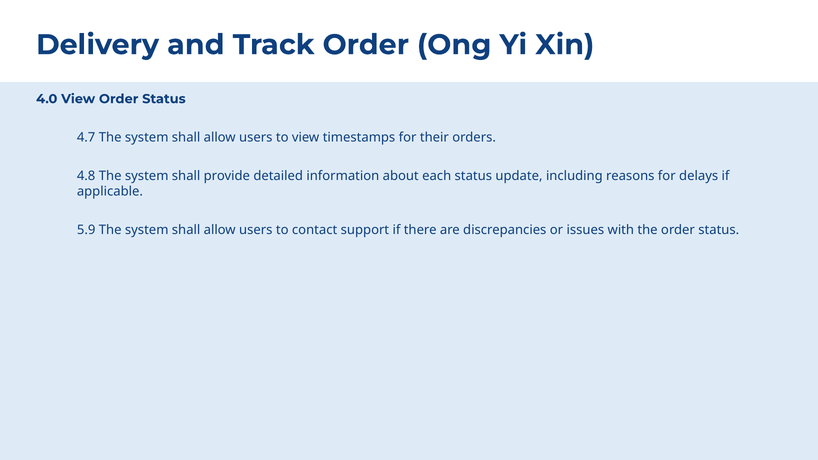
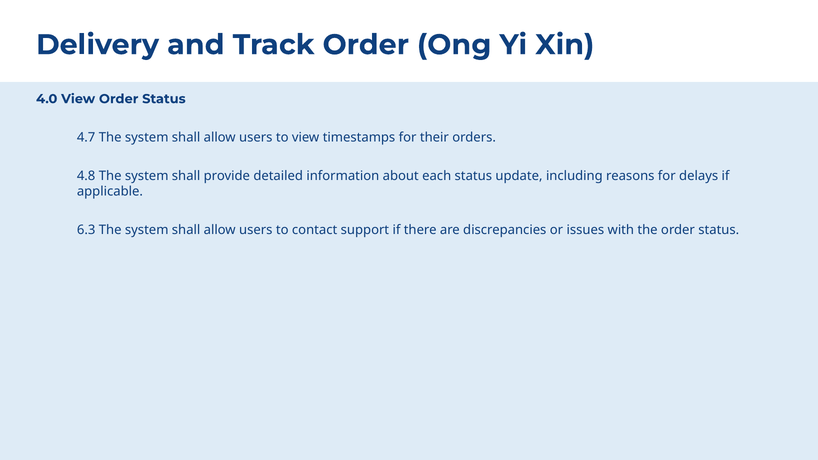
5.9: 5.9 -> 6.3 (86, 230)
